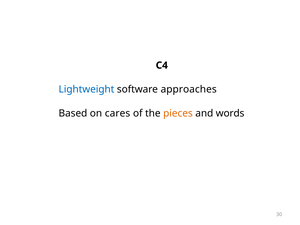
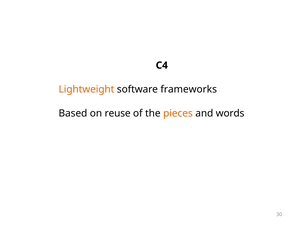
Lightweight colour: blue -> orange (86, 89)
approaches: approaches -> frameworks (189, 89)
cares: cares -> reuse (118, 113)
